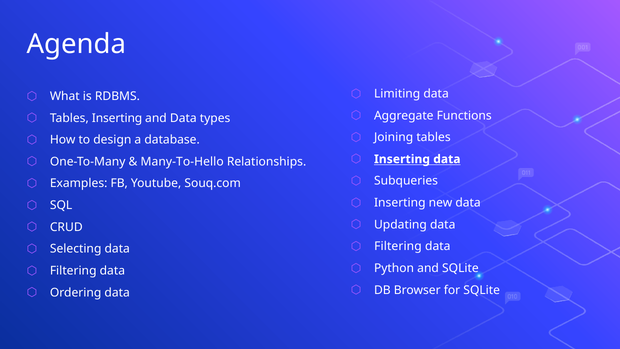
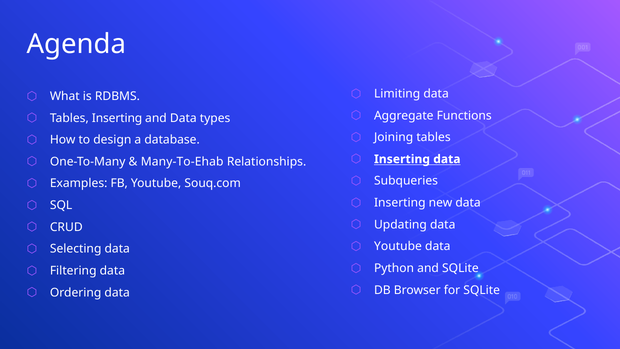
Many-To-Hello: Many-To-Hello -> Many-To-Ehab (182, 162)
Filtering: Filtering -> Youtube (398, 246)
